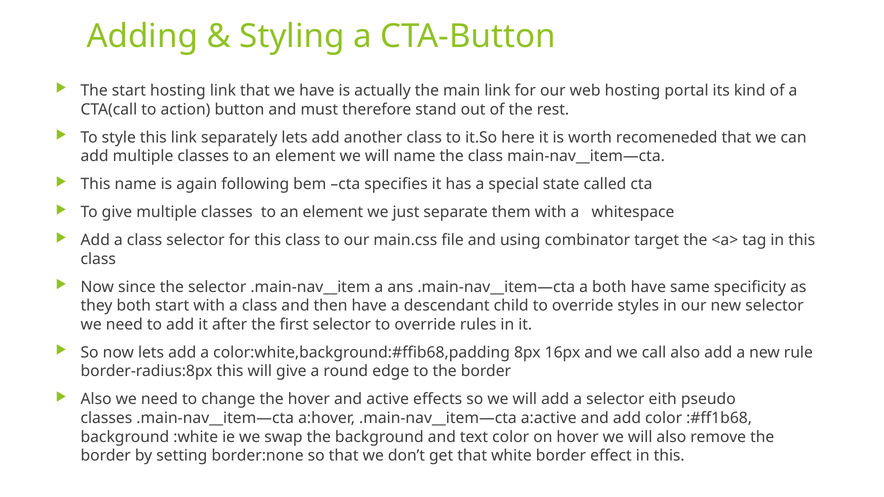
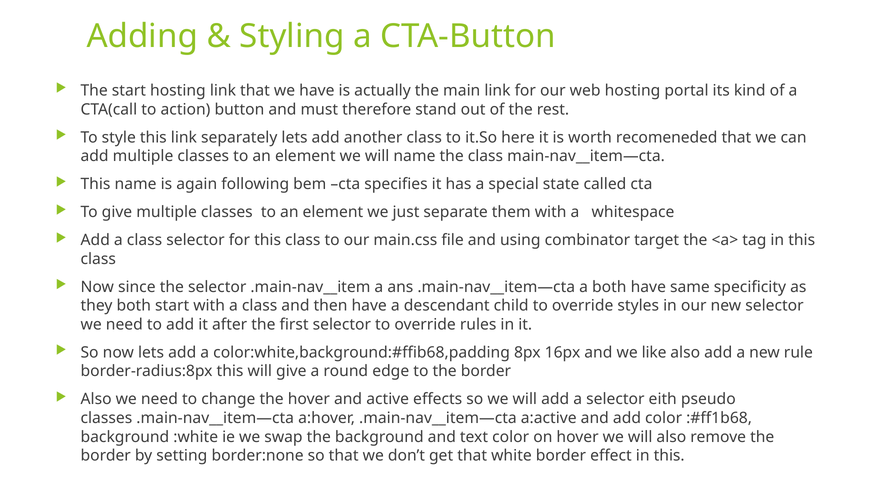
call: call -> like (654, 353)
